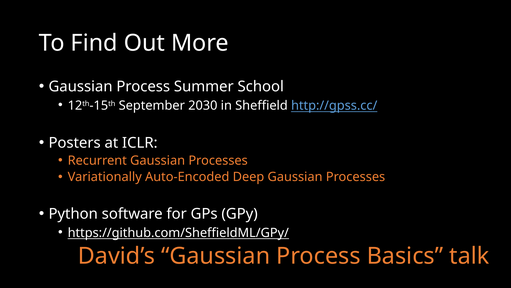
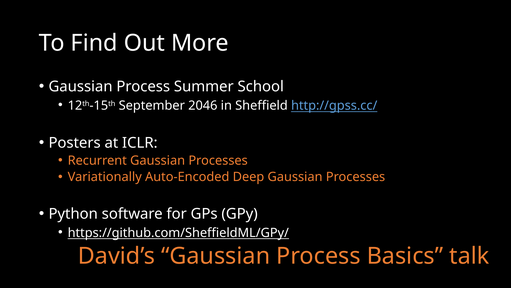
2030: 2030 -> 2046 (203, 106)
